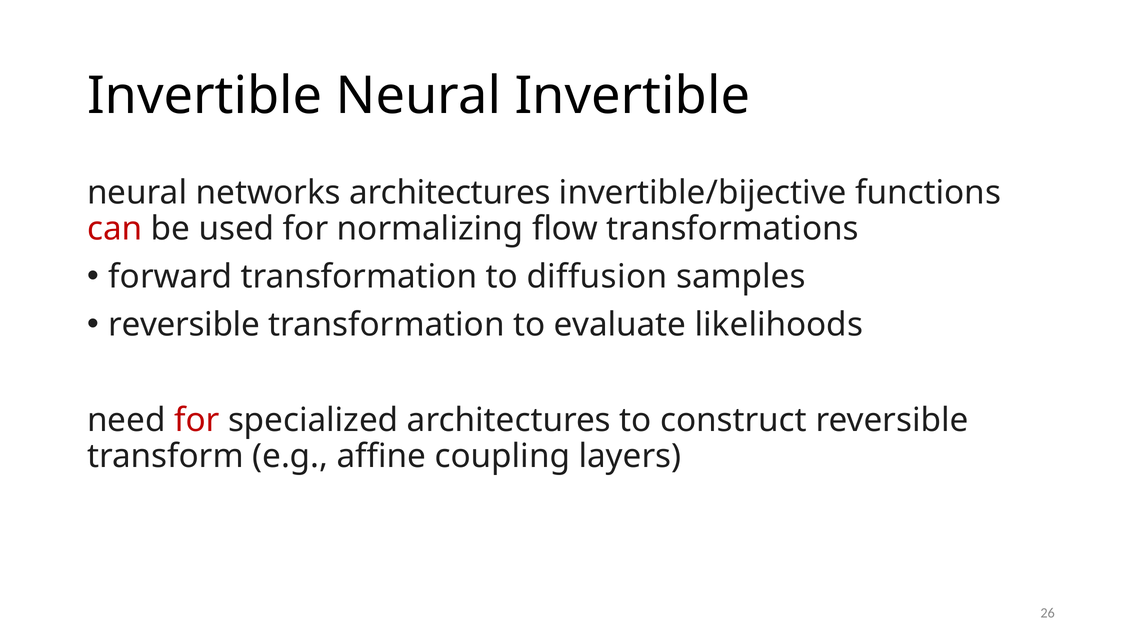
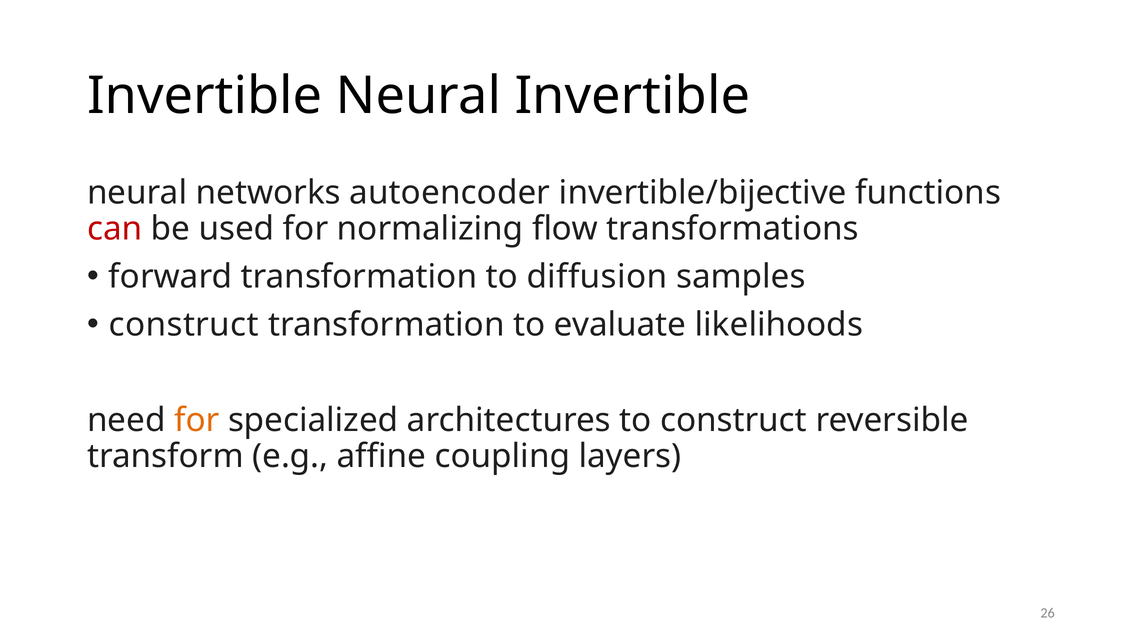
networks architectures: architectures -> autoencoder (450, 193)
reversible: reversible -> construct (184, 325)
for colour: red -> orange (197, 421)
